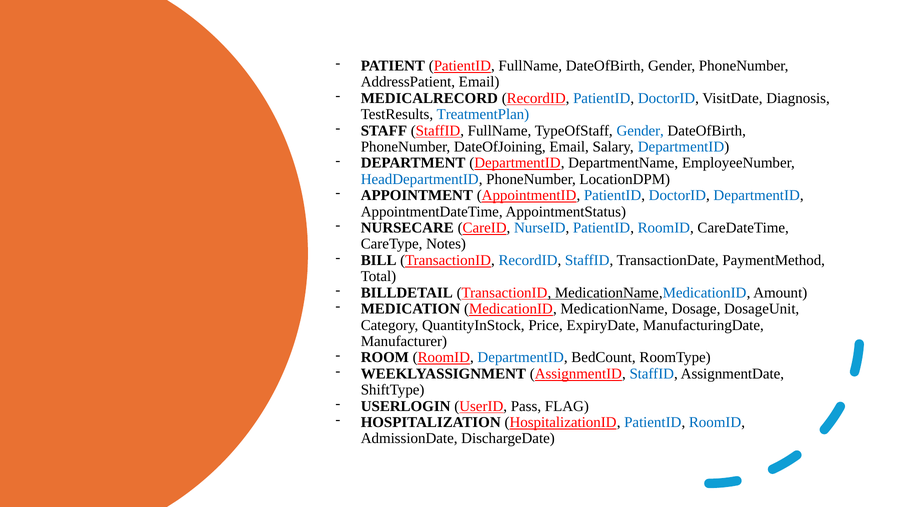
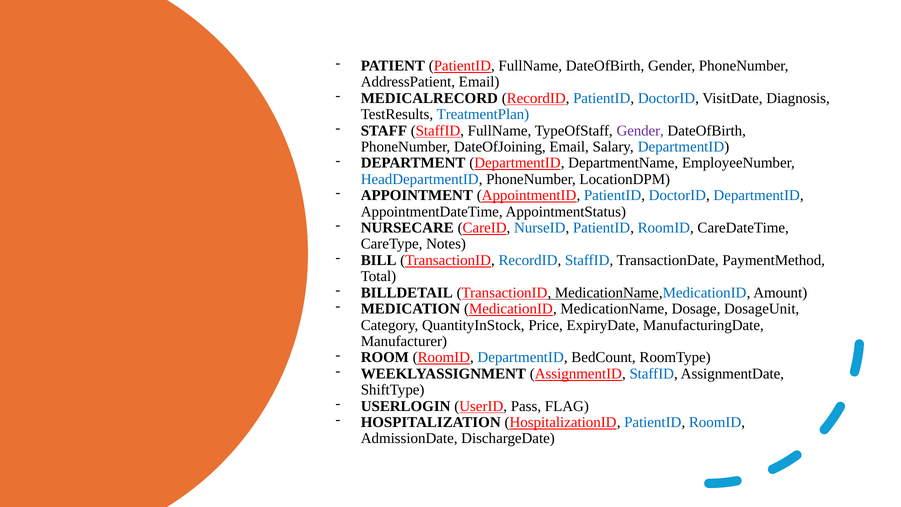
Gender colour: blue -> purple (640, 131)
